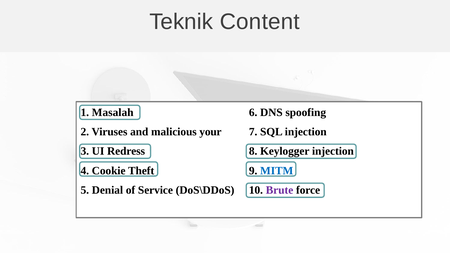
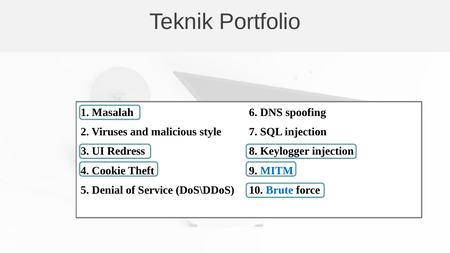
Content: Content -> Portfolio (260, 22)
your: your -> style (210, 132)
Brute colour: purple -> blue (280, 190)
